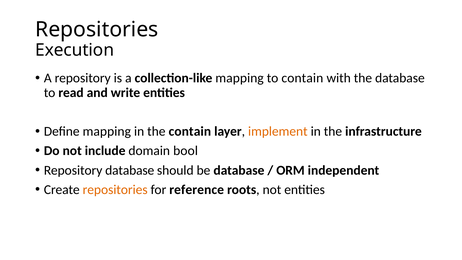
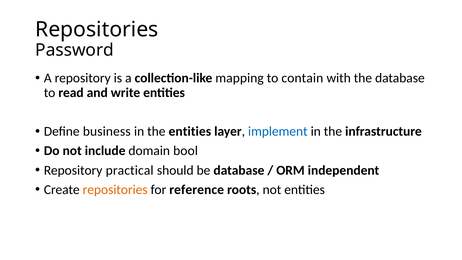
Execution: Execution -> Password (75, 50)
Define mapping: mapping -> business (107, 131)
the contain: contain -> entities (190, 131)
implement colour: orange -> blue (278, 131)
Repository database: database -> practical (130, 170)
